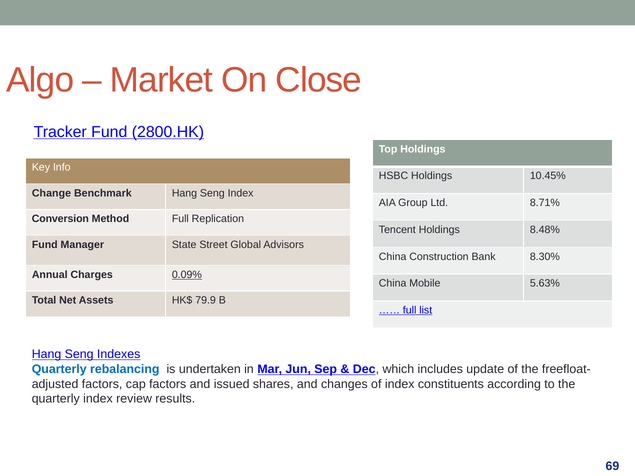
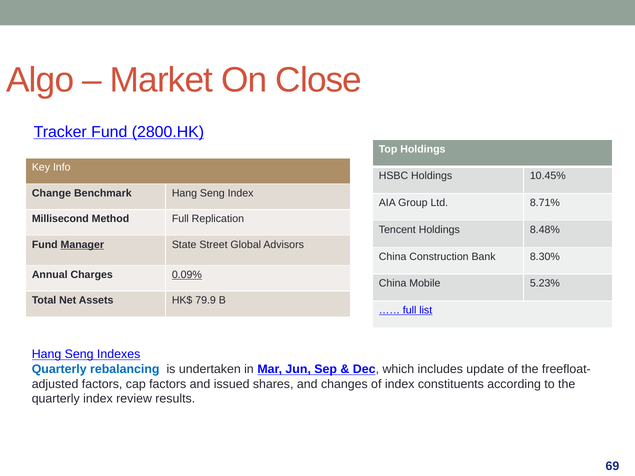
Conversion: Conversion -> Millisecond (60, 219)
Manager underline: none -> present (82, 245)
5.63%: 5.63% -> 5.23% (545, 284)
